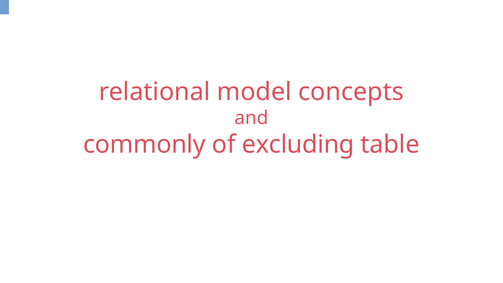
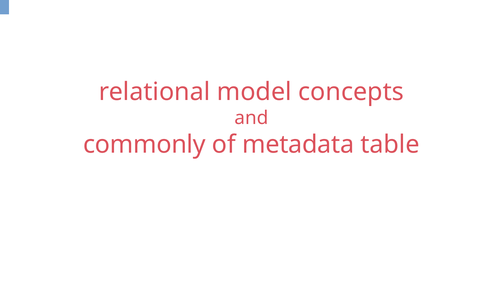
excluding: excluding -> metadata (298, 145)
